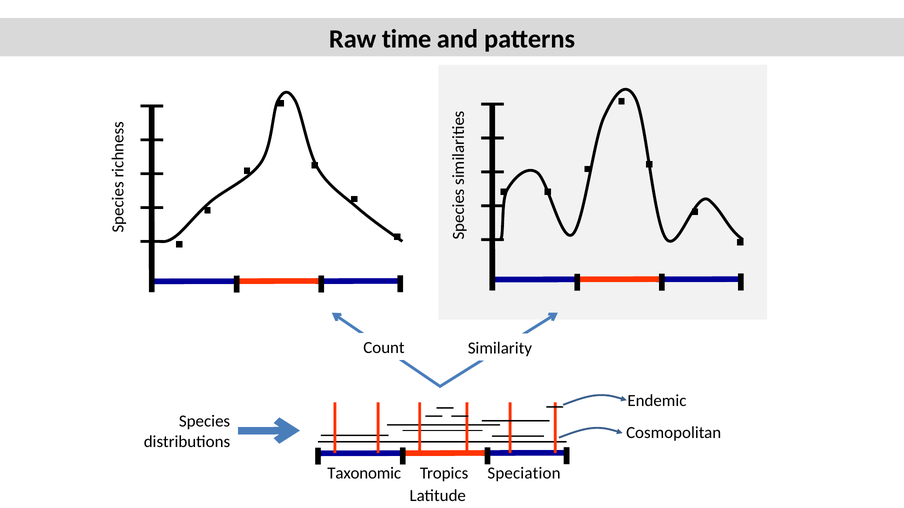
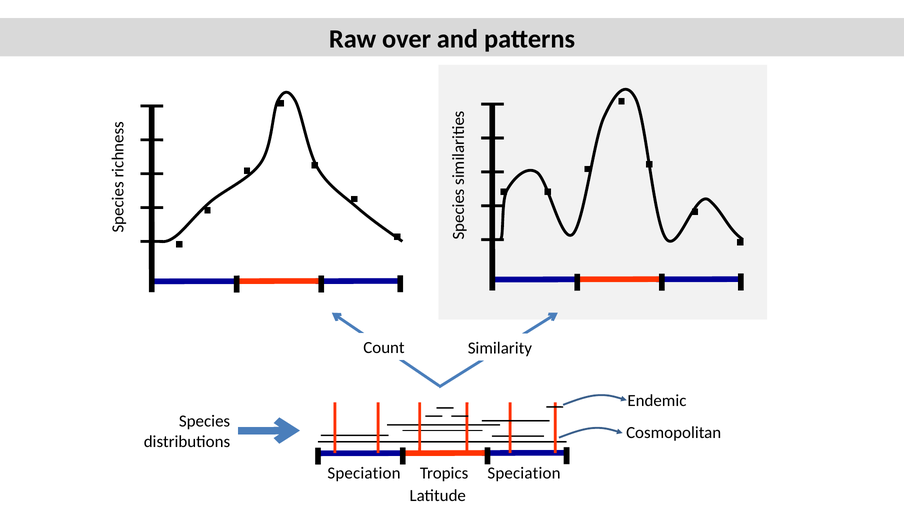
time: time -> over (407, 39)
Taxonomic: Taxonomic -> Speciation (364, 474)
